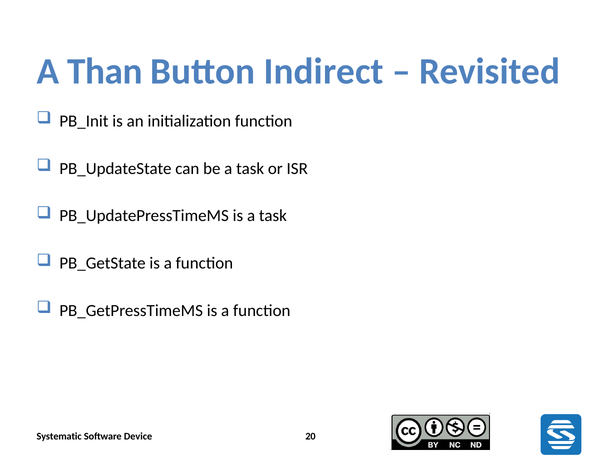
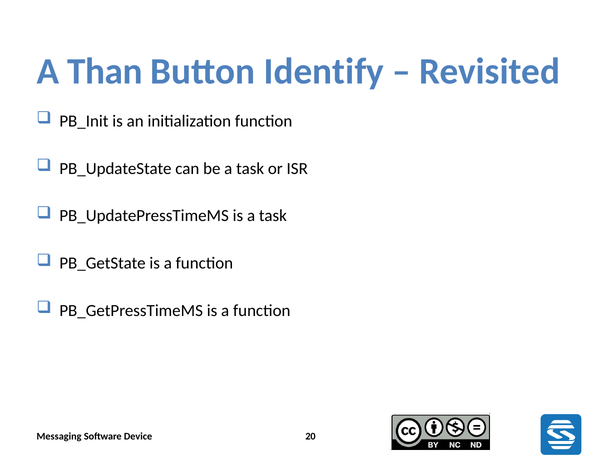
Indirect: Indirect -> Identify (324, 72)
Systematic: Systematic -> Messaging (59, 436)
